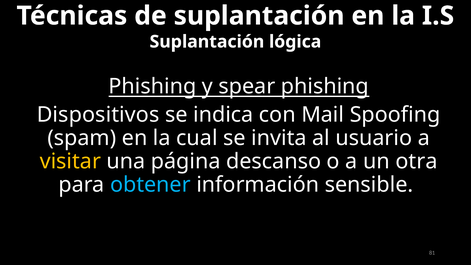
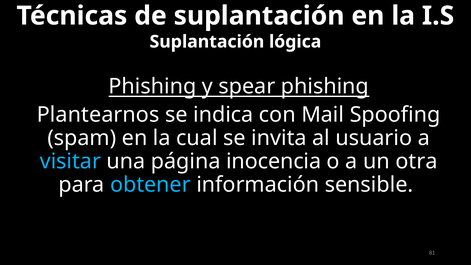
Dispositivos: Dispositivos -> Plantearnos (98, 115)
visitar colour: yellow -> light blue (70, 161)
descanso: descanso -> inocencia (274, 161)
